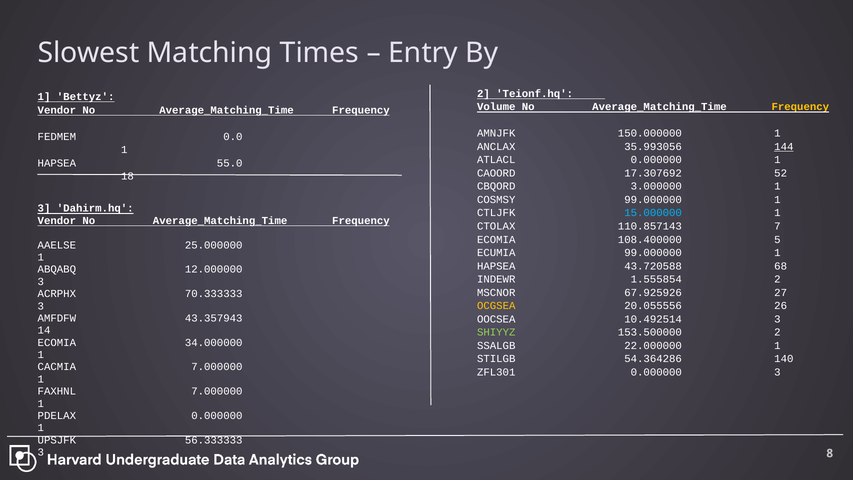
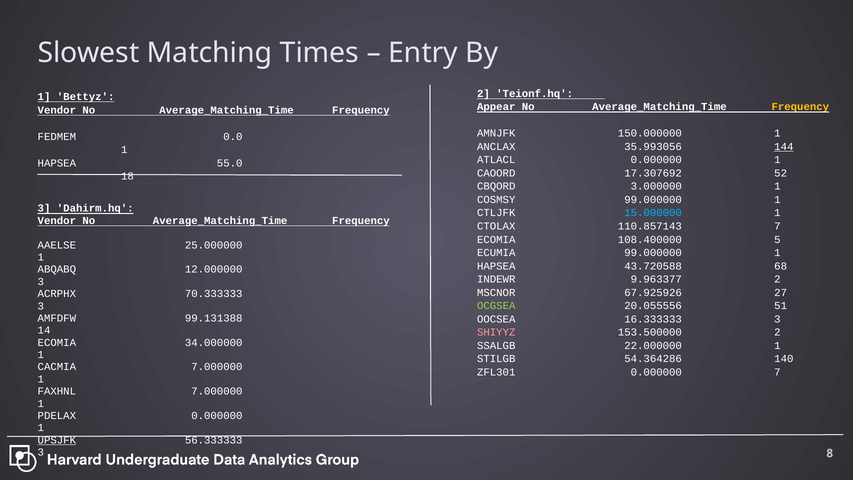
Volume: Volume -> Appear (496, 107)
1.555854: 1.555854 -> 9.963377 (656, 279)
OCGSEA colour: yellow -> light green (496, 306)
26: 26 -> 51 (781, 306)
43.357943: 43.357943 -> 99.131388 (214, 318)
10.492514: 10.492514 -> 16.333333 (653, 319)
SHIYYZ colour: light green -> pink (496, 332)
0.000000 3: 3 -> 7 (777, 372)
UPSJFK underline: none -> present (57, 440)
